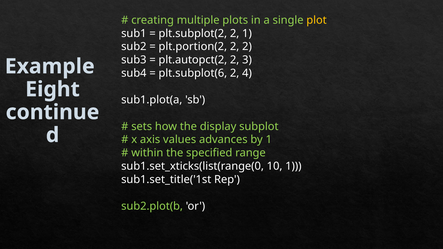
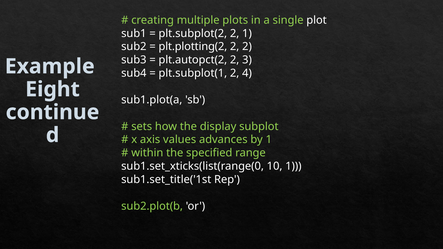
plot colour: yellow -> white (317, 20)
plt.portion(2: plt.portion(2 -> plt.plotting(2 (193, 47)
plt.subplot(6: plt.subplot(6 -> plt.subplot(1 (193, 73)
